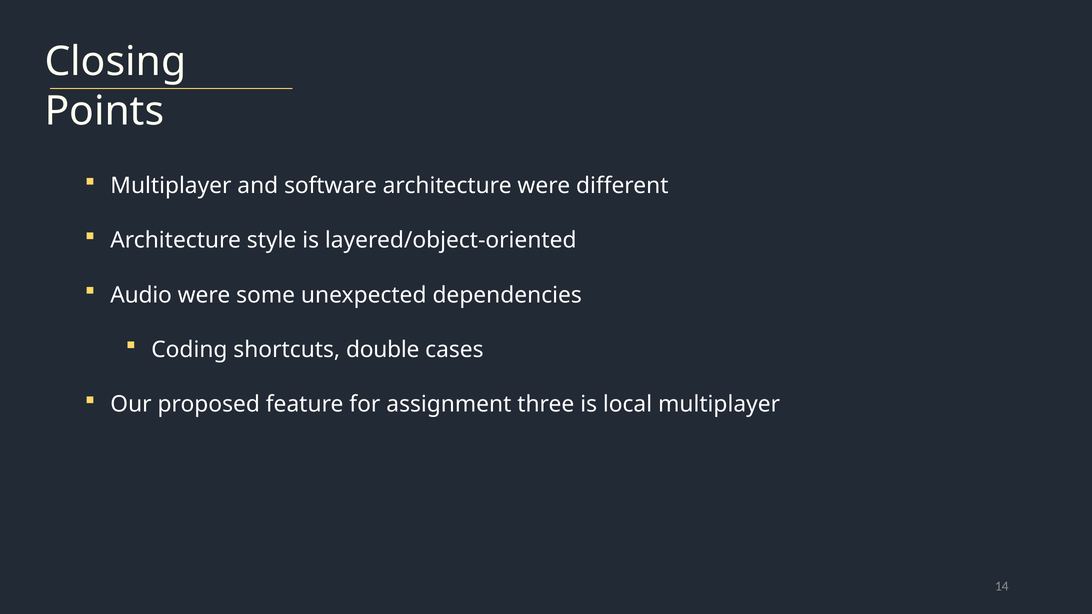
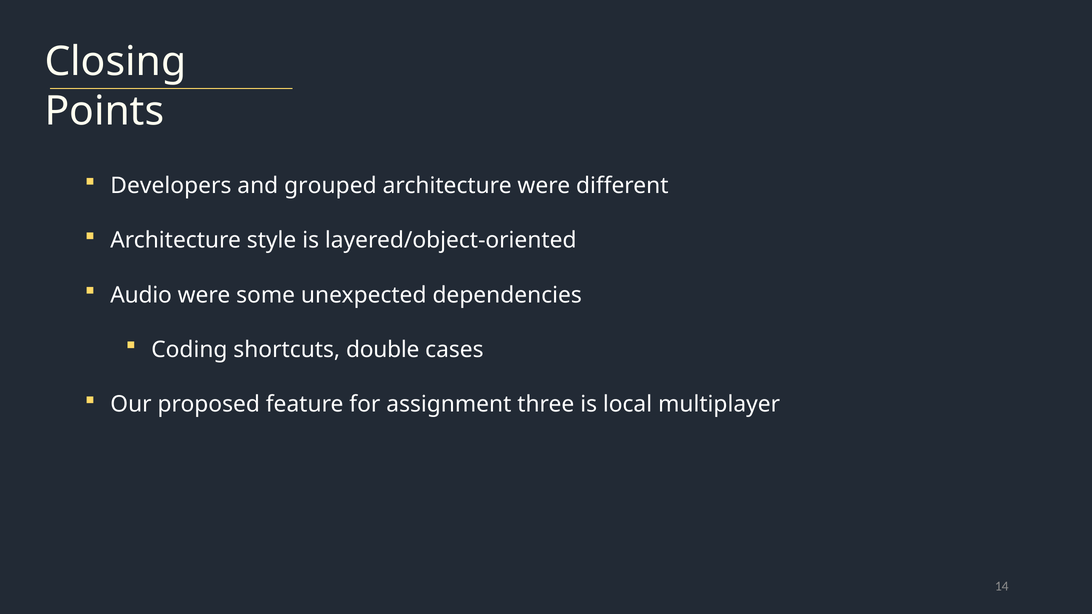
Multiplayer: Multiplayer -> Developers (171, 186)
software: software -> grouped (330, 186)
